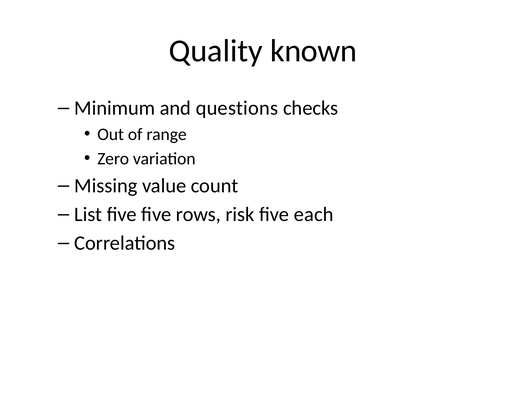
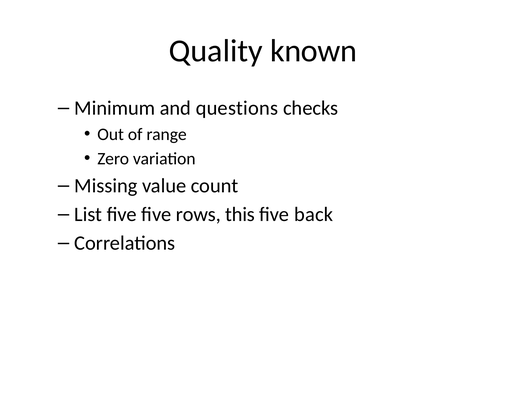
risk: risk -> this (240, 215)
each: each -> back (314, 215)
